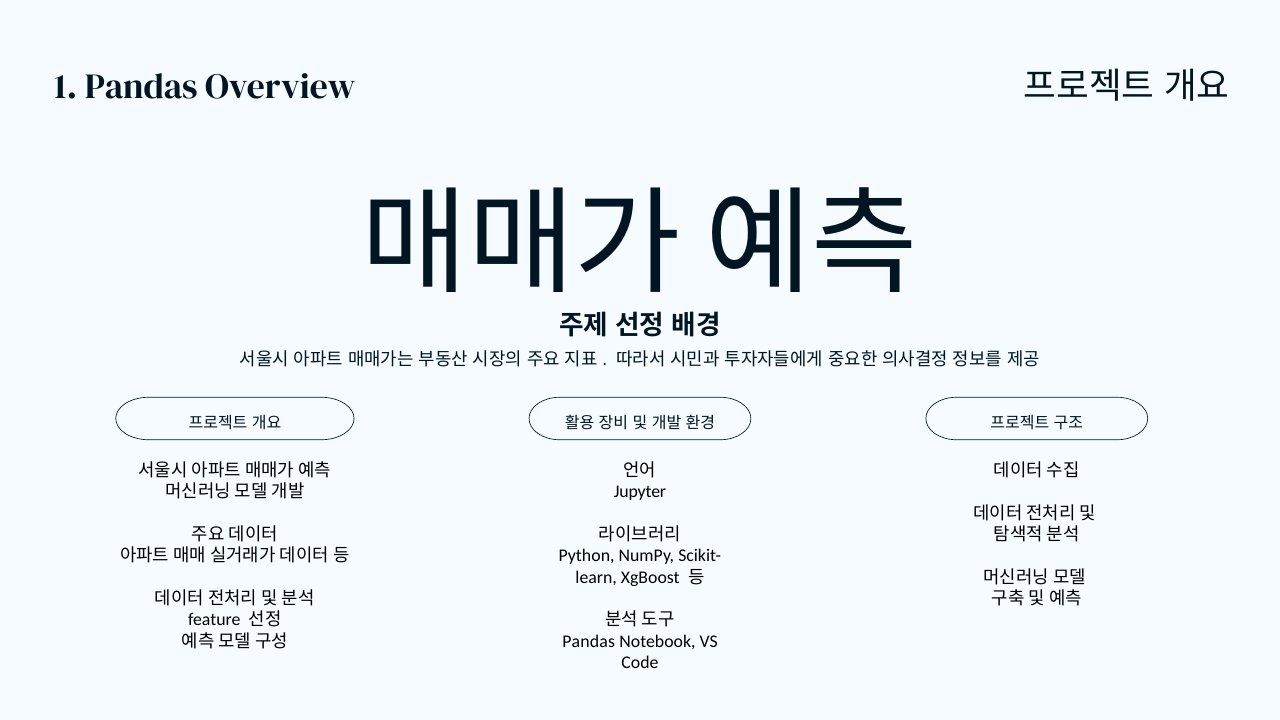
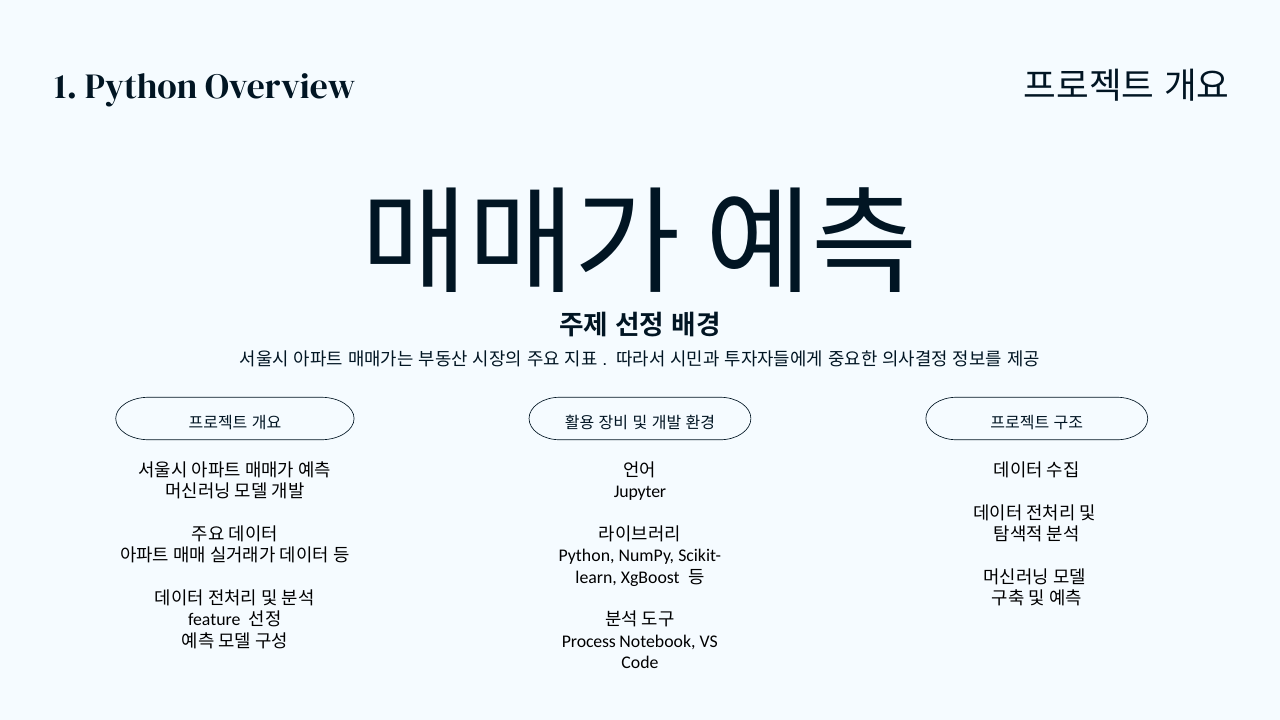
1 Pandas: Pandas -> Python (141, 87)
Pandas: Pandas -> Process (589, 641)
